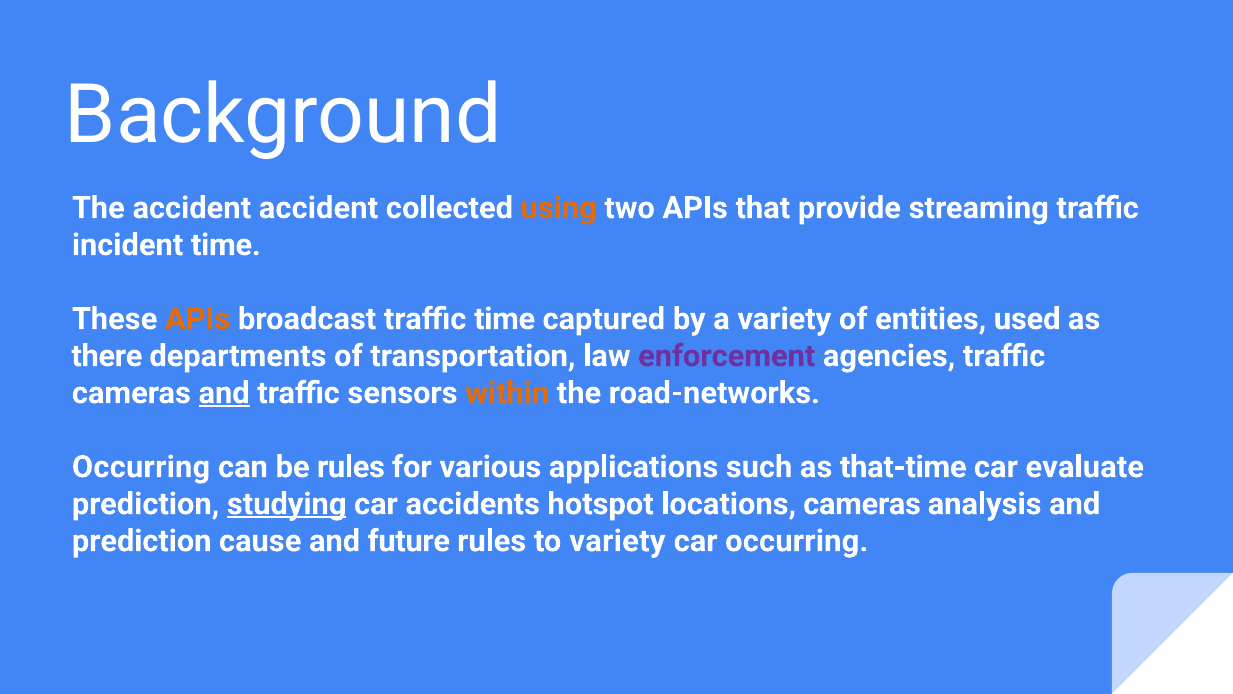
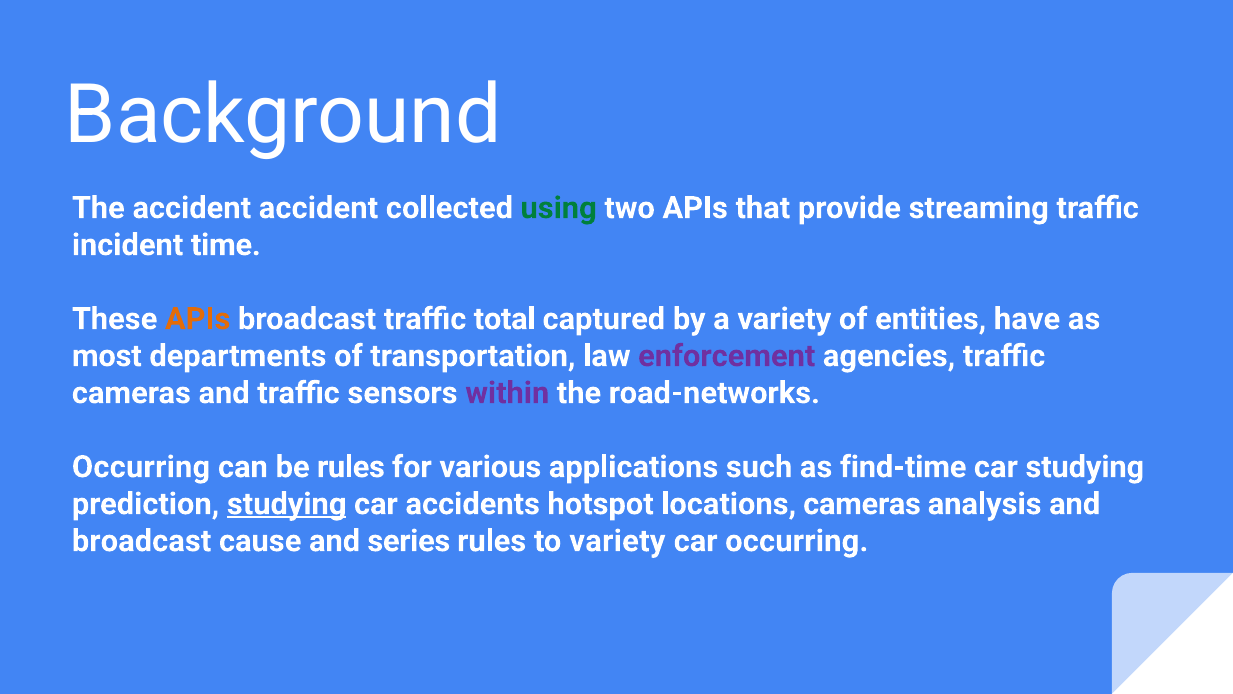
using colour: orange -> green (559, 208)
traffic time: time -> total (505, 319)
used: used -> have (1027, 319)
there: there -> most (107, 356)
and underline: present -> none (224, 393)
within colour: orange -> purple (507, 393)
that-time: that-time -> find-time (903, 467)
car evaluate: evaluate -> studying (1085, 467)
prediction: prediction -> broadcast (142, 541)
future: future -> series (409, 541)
